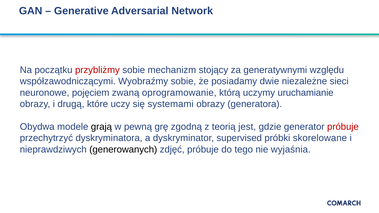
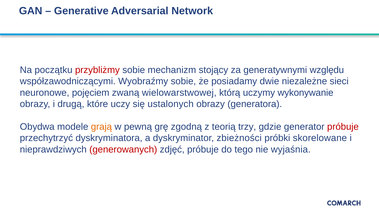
oprogramowanie: oprogramowanie -> wielowarstwowej (179, 93)
uruchamianie: uruchamianie -> wykonywanie (306, 93)
systemami: systemami -> ustalonych (171, 104)
grają colour: black -> orange (101, 127)
jest: jest -> trzy (247, 127)
supervised: supervised -> zbieżności (239, 138)
generowanych colour: black -> red (123, 150)
